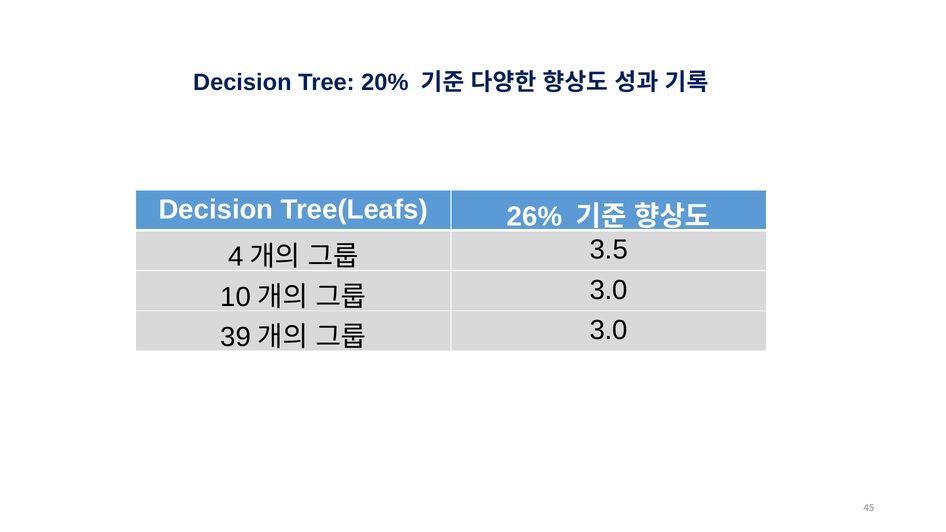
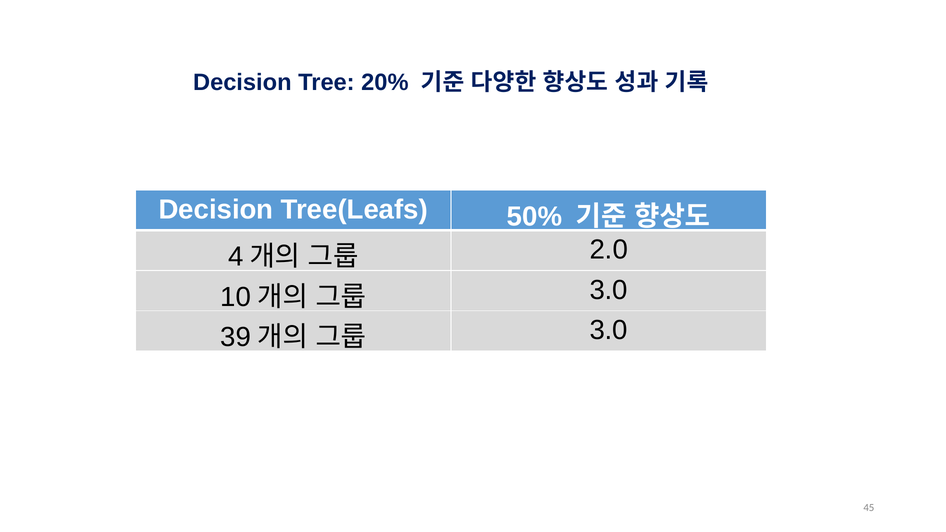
26%: 26% -> 50% (535, 217)
3.5: 3.5 -> 2.0 (609, 250)
